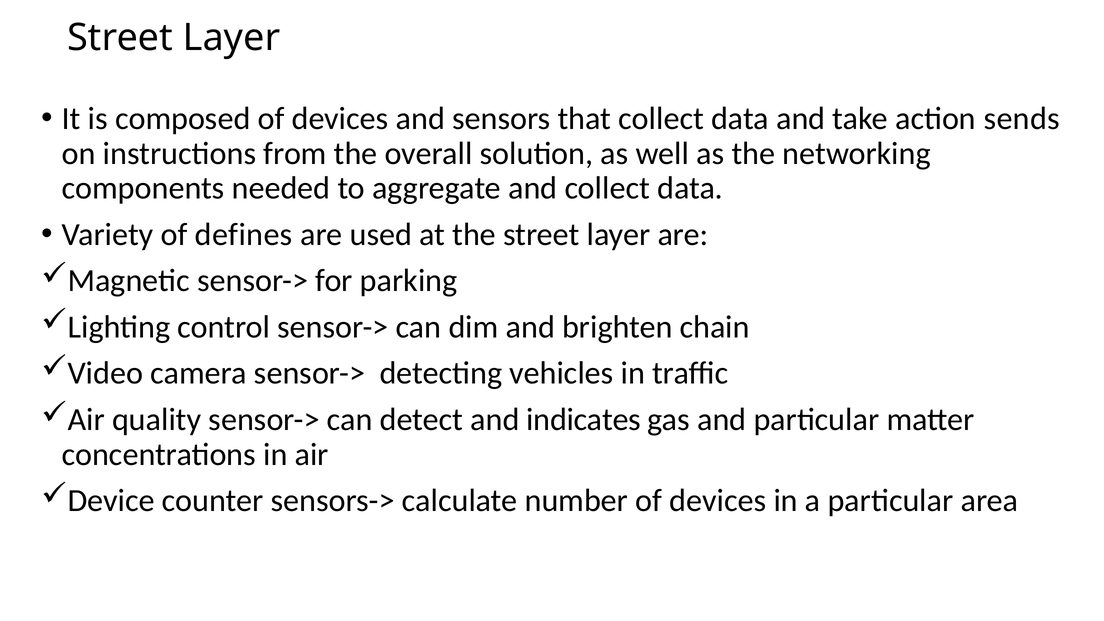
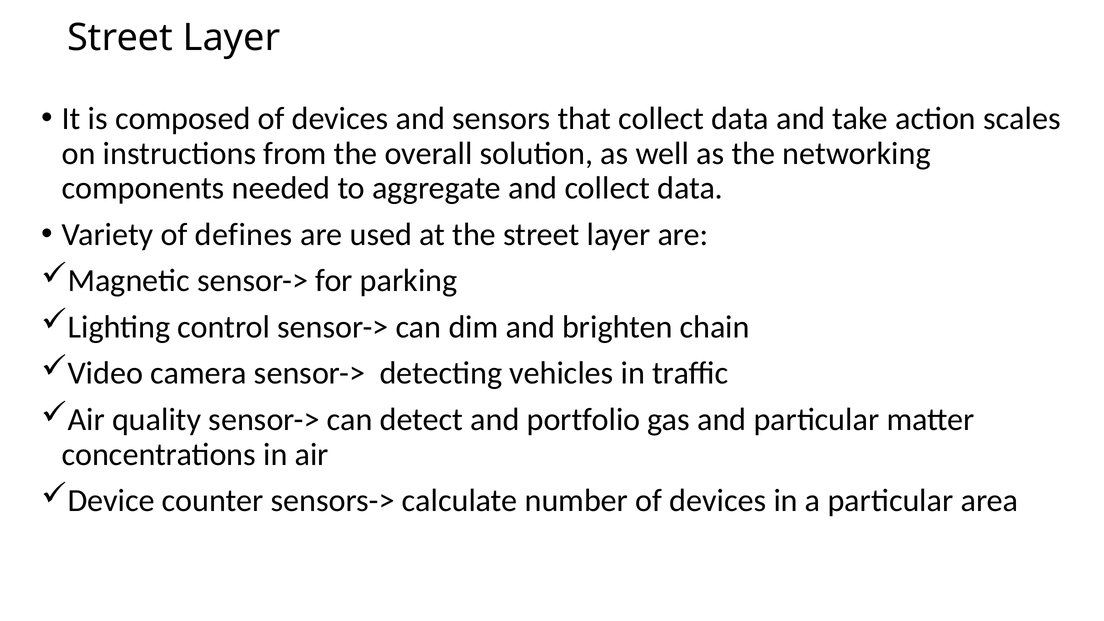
sends: sends -> scales (1022, 119)
indicates: indicates -> portfolio (584, 420)
